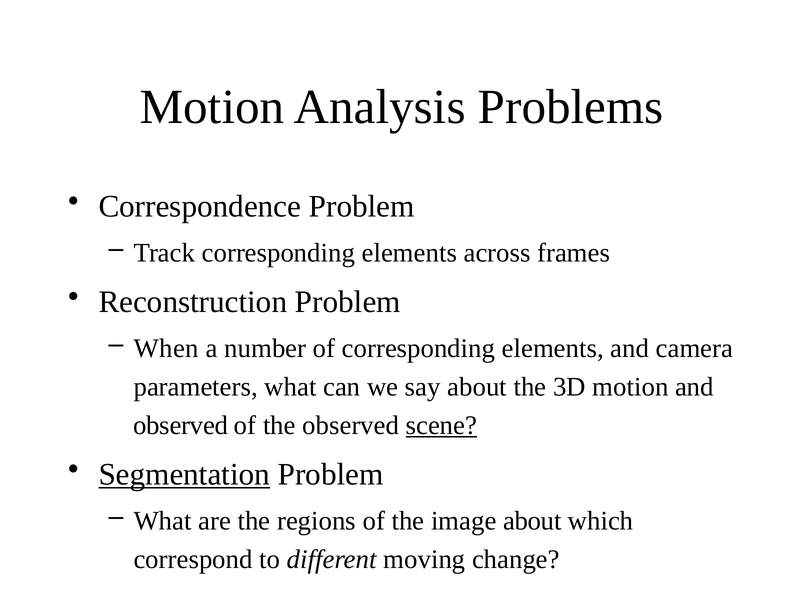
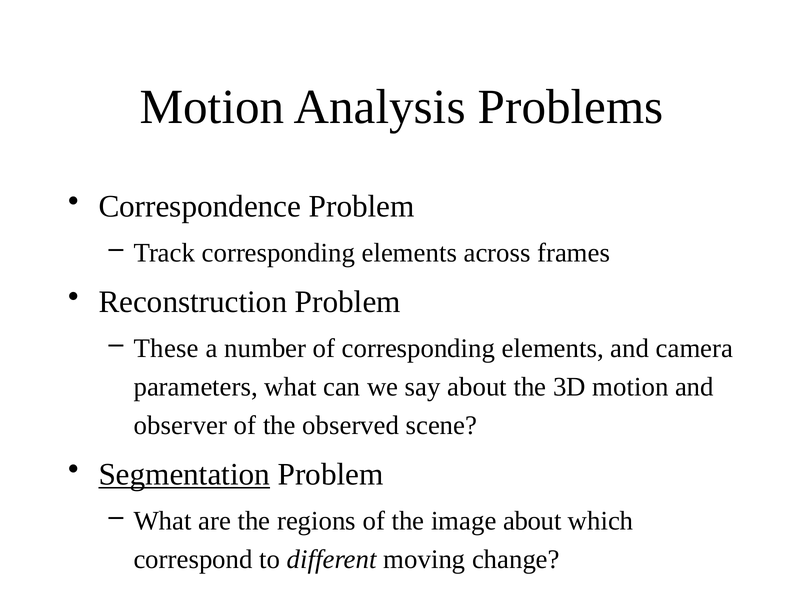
When: When -> These (166, 348)
observed: observed -> observer (180, 425)
scene underline: present -> none (441, 425)
